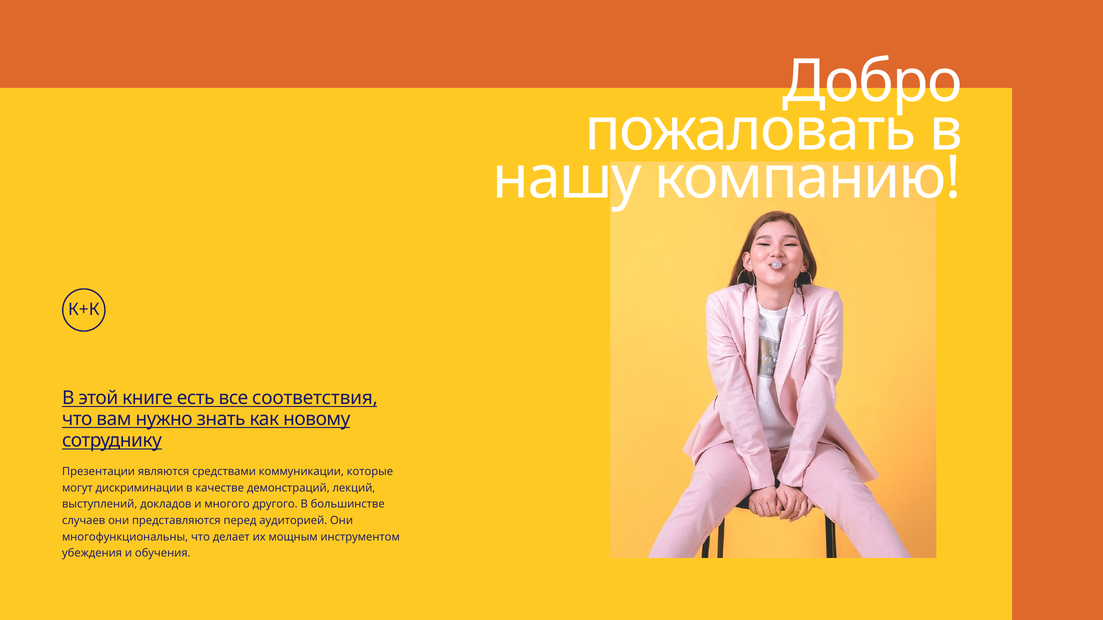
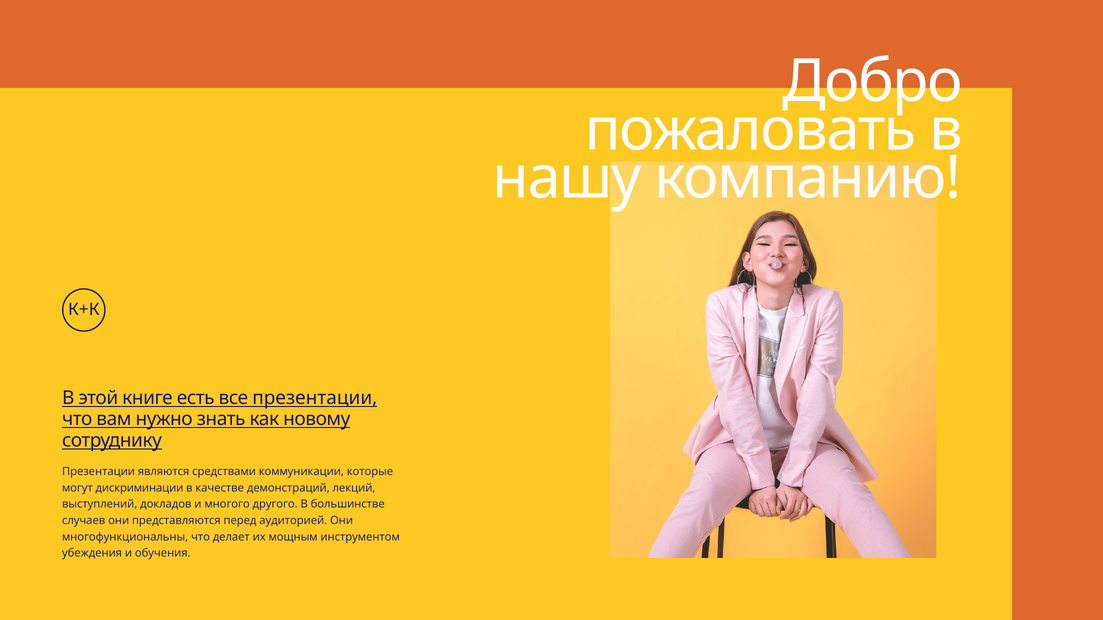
все соответствия: соответствия -> презентации (315, 398)
